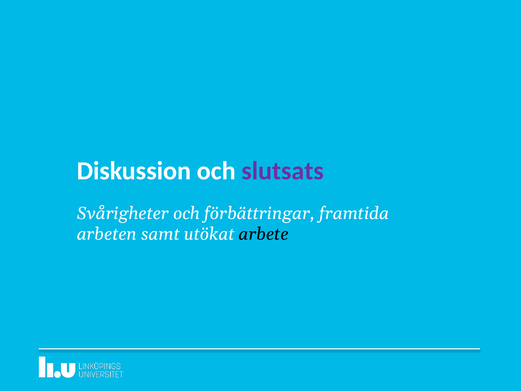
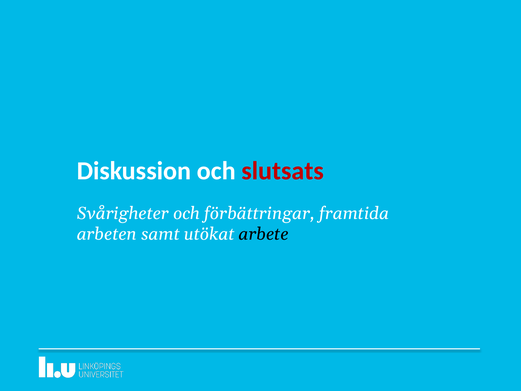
slutsats colour: purple -> red (283, 171)
